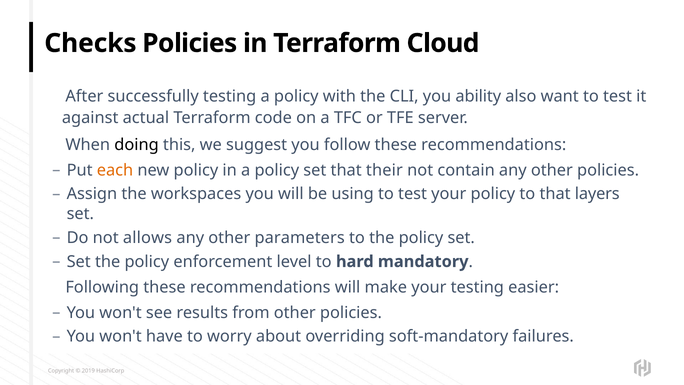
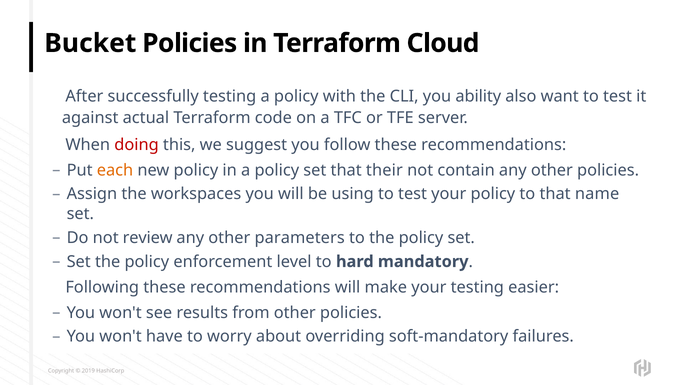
Checks: Checks -> Bucket (90, 43)
doing colour: black -> red (137, 145)
layers: layers -> name (597, 194)
allows: allows -> review (148, 238)
